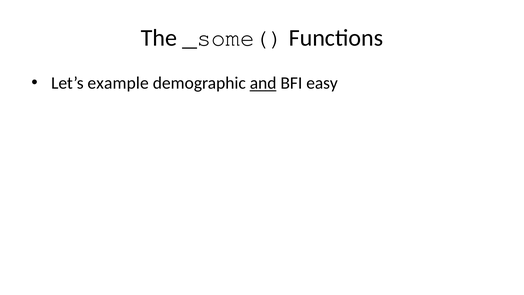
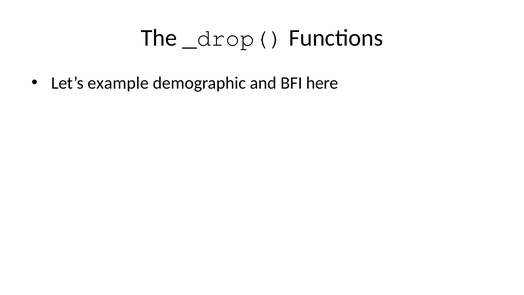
_some(: _some( -> _drop( (233, 38)
and underline: present -> none (263, 83)
easy: easy -> here (322, 83)
